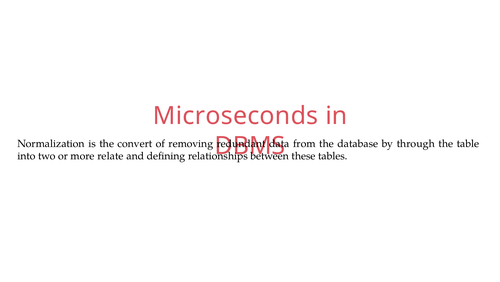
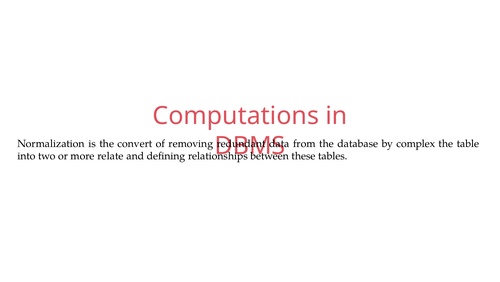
Microseconds: Microseconds -> Computations (236, 115)
through: through -> complex (416, 143)
